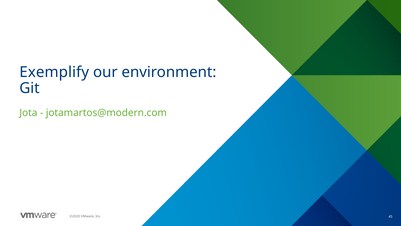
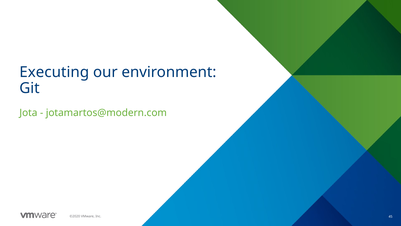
Exemplify: Exemplify -> Executing (54, 72)
